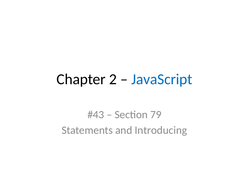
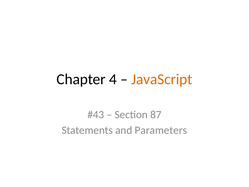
2: 2 -> 4 (113, 79)
JavaScript colour: blue -> orange (162, 79)
79: 79 -> 87 (156, 114)
Introducing: Introducing -> Parameters (161, 130)
